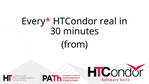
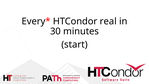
from: from -> start (74, 44)
